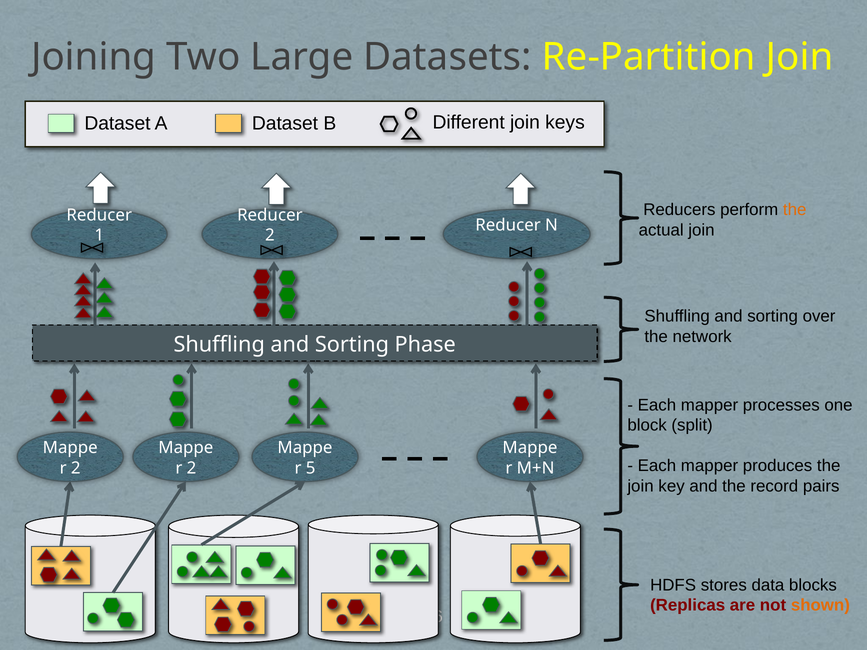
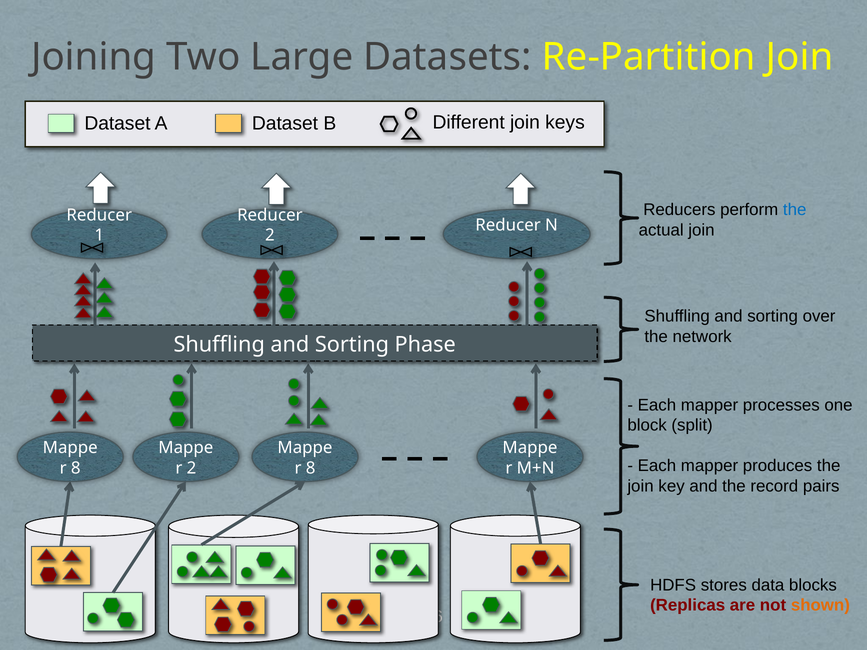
the colour: orange -> blue (795, 210)
2: 2 -> 8 (76, 468)
5: 5 -> 8 (311, 468)
